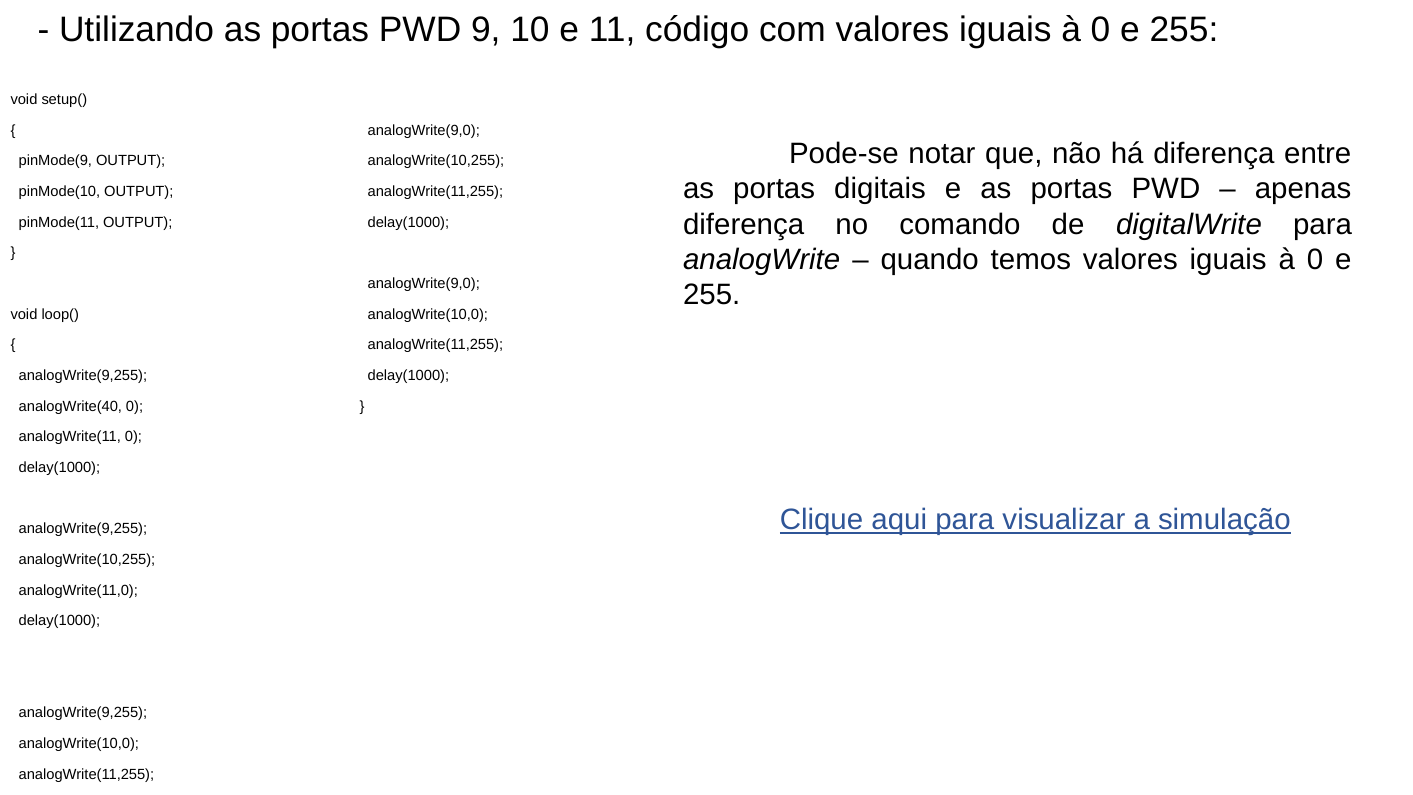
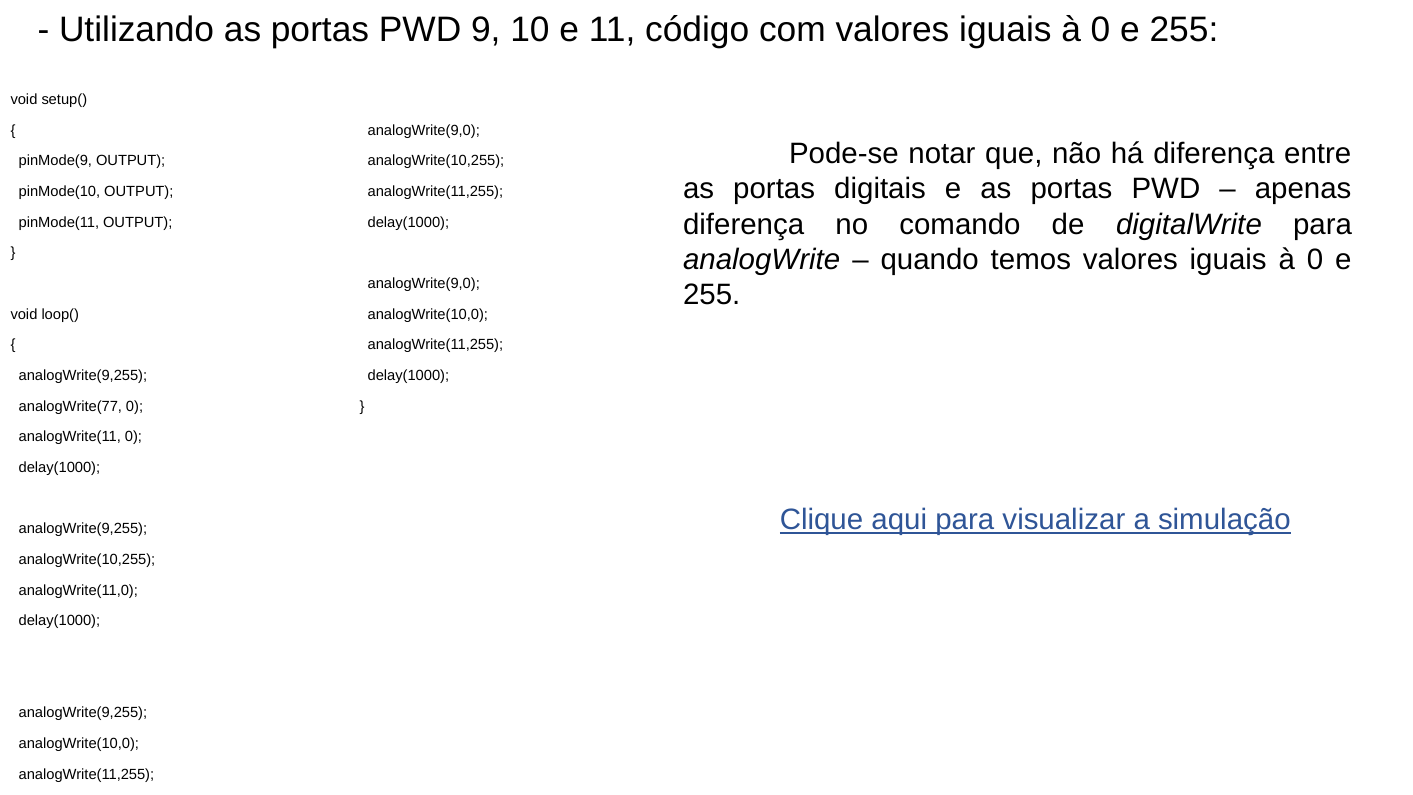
analogWrite(40: analogWrite(40 -> analogWrite(77 (70, 406)
